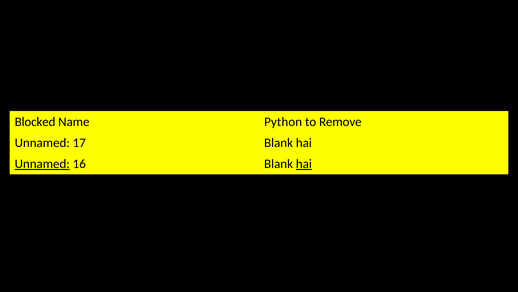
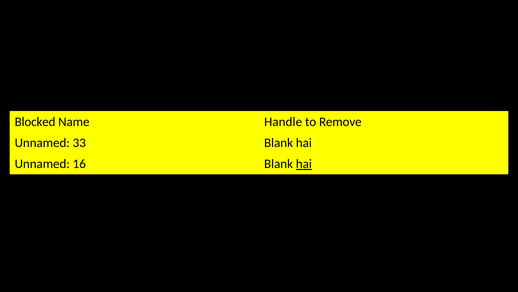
Python: Python -> Handle (283, 122)
17: 17 -> 33 (79, 143)
Unnamed underline: present -> none (42, 164)
